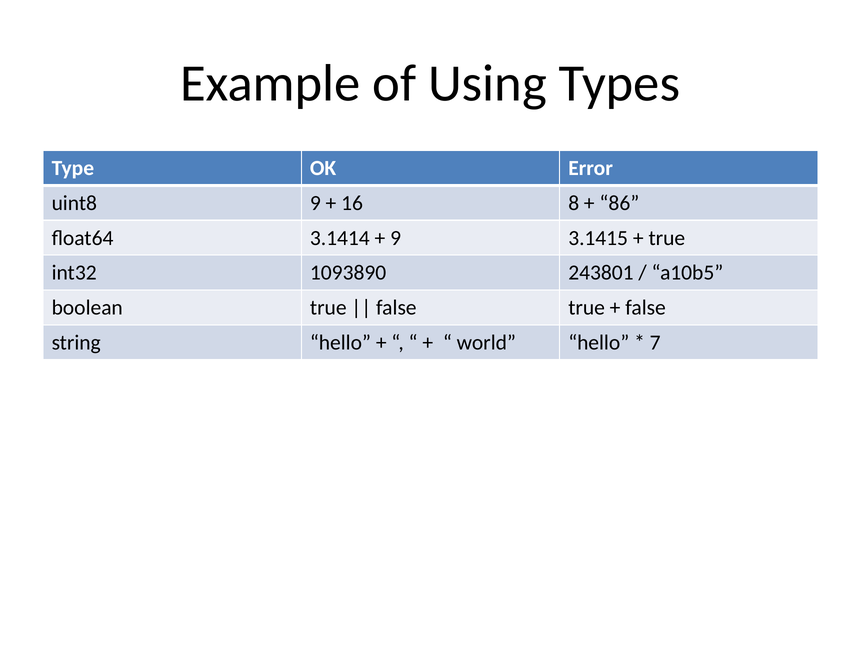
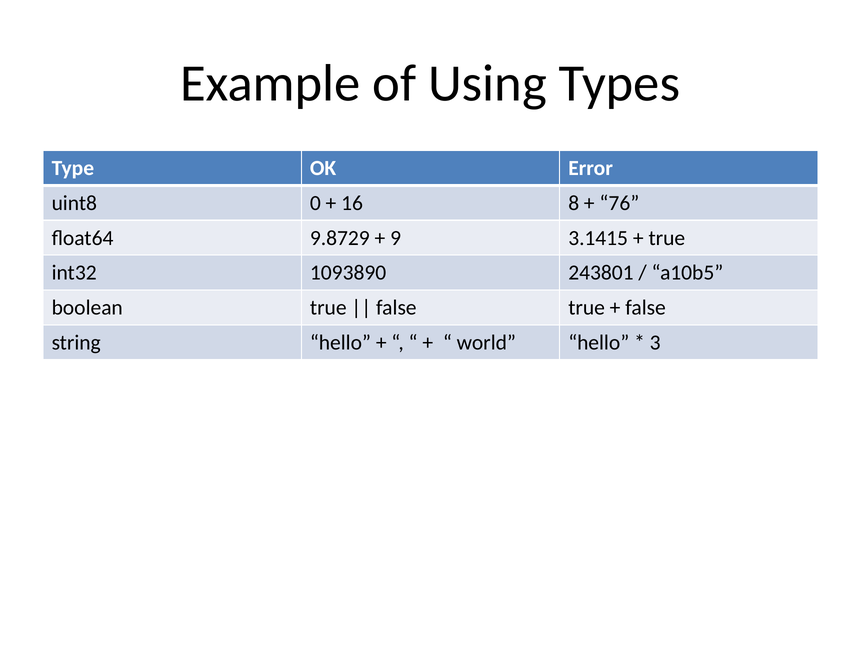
uint8 9: 9 -> 0 (315, 203)
86: 86 -> 76 (619, 203)
3.1414: 3.1414 -> 9.8729 (340, 238)
7: 7 -> 3 (655, 343)
